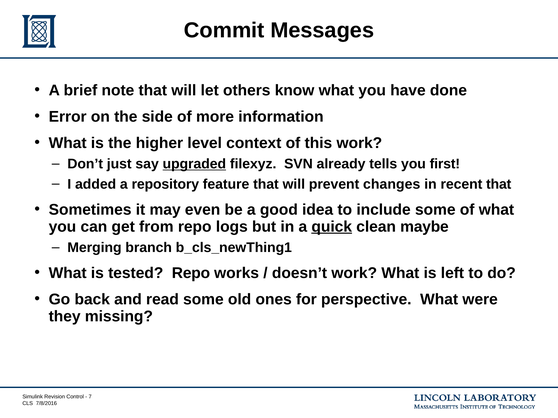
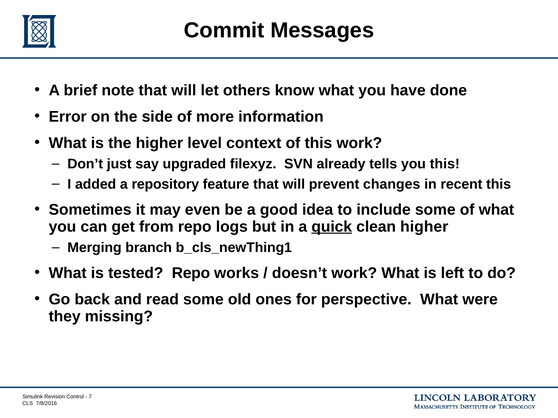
upgraded underline: present -> none (194, 164)
you first: first -> this (445, 164)
recent that: that -> this (499, 184)
clean maybe: maybe -> higher (424, 227)
